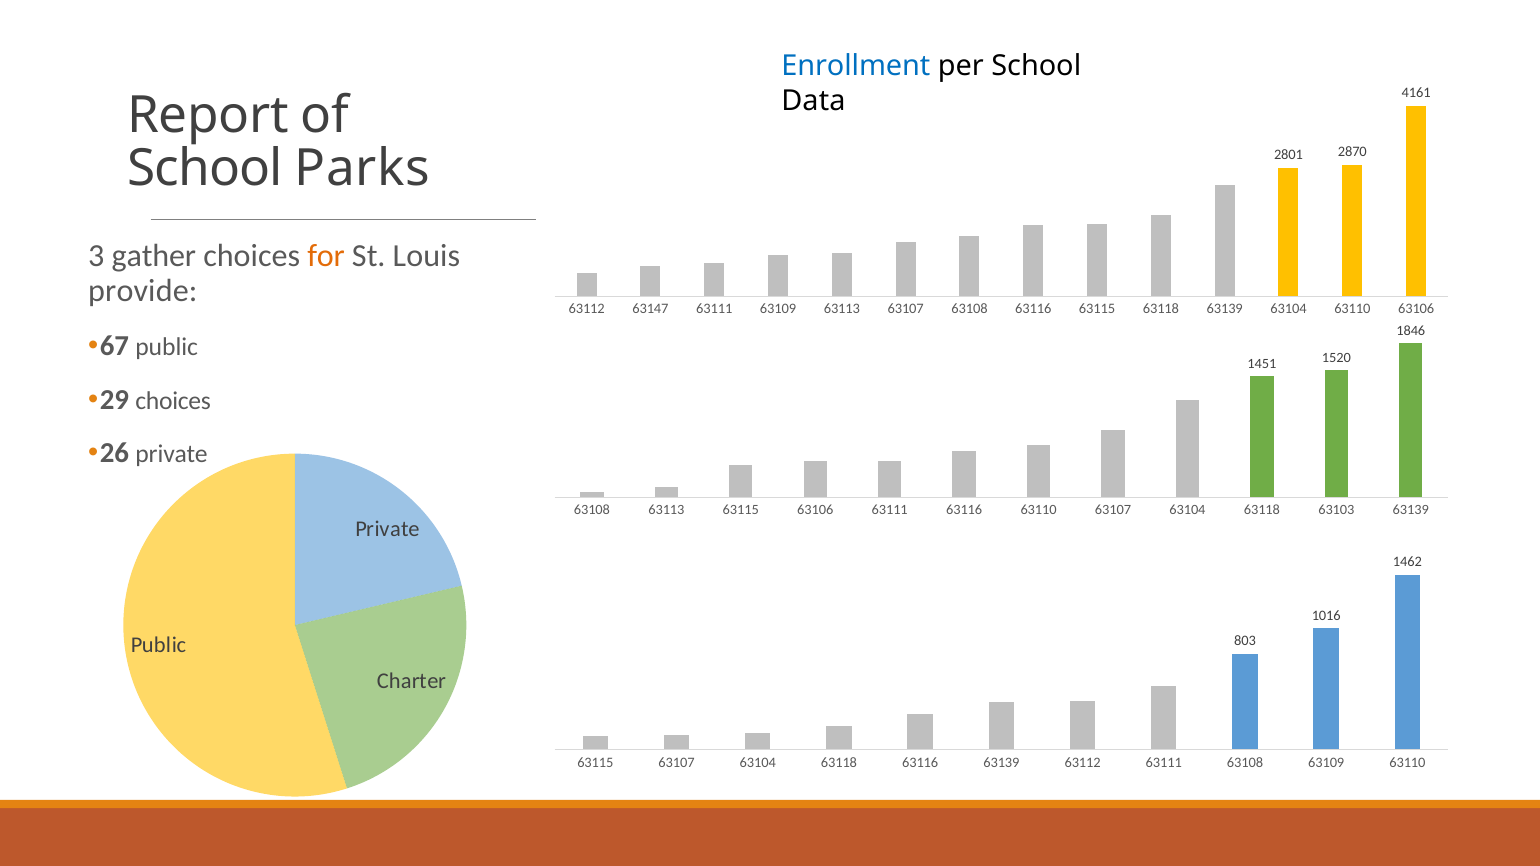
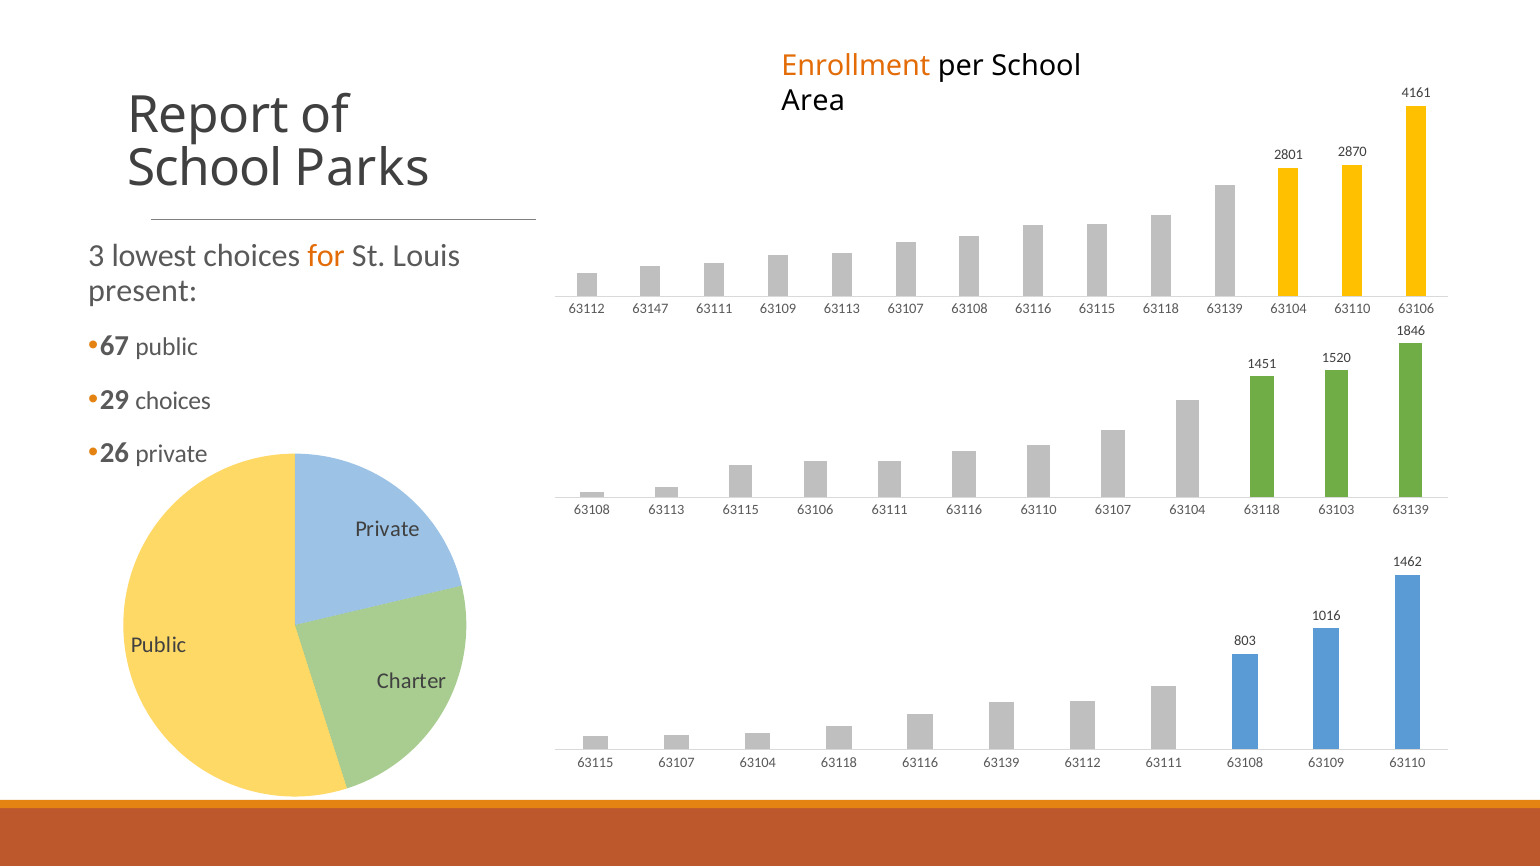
Enrollment colour: blue -> orange (856, 66)
Data: Data -> Area (813, 101)
gather: gather -> lowest (154, 256)
provide: provide -> present (143, 291)
